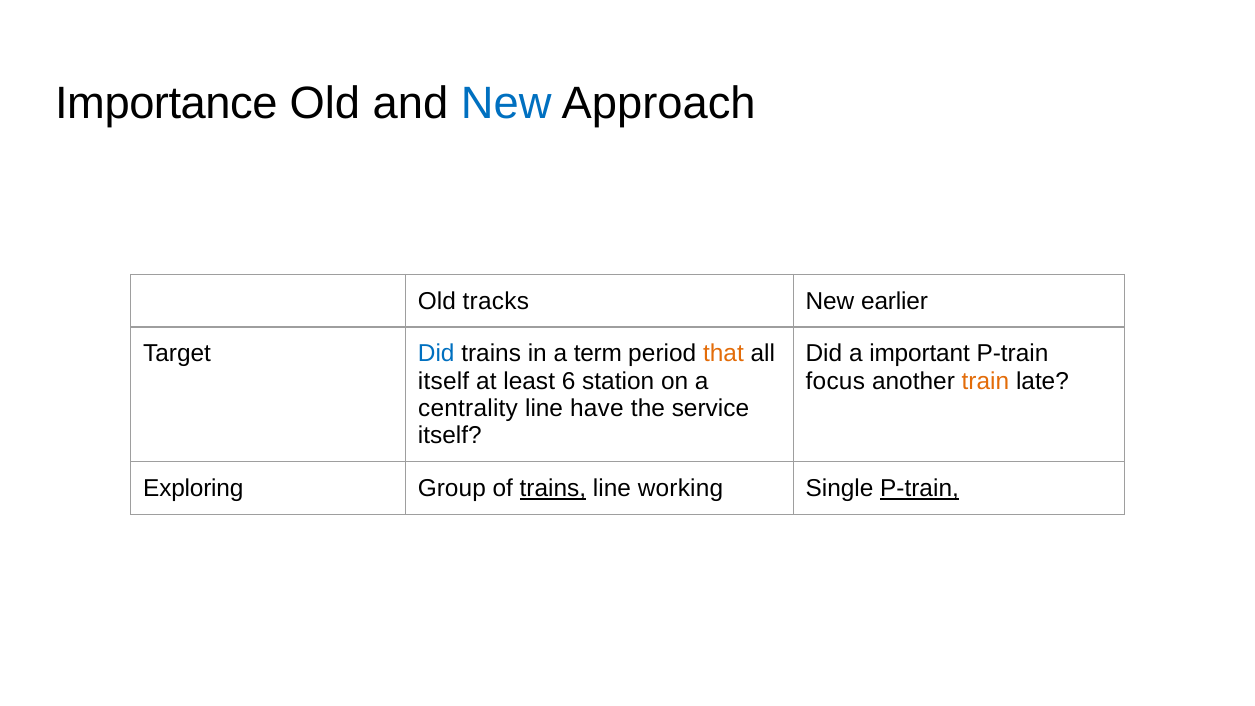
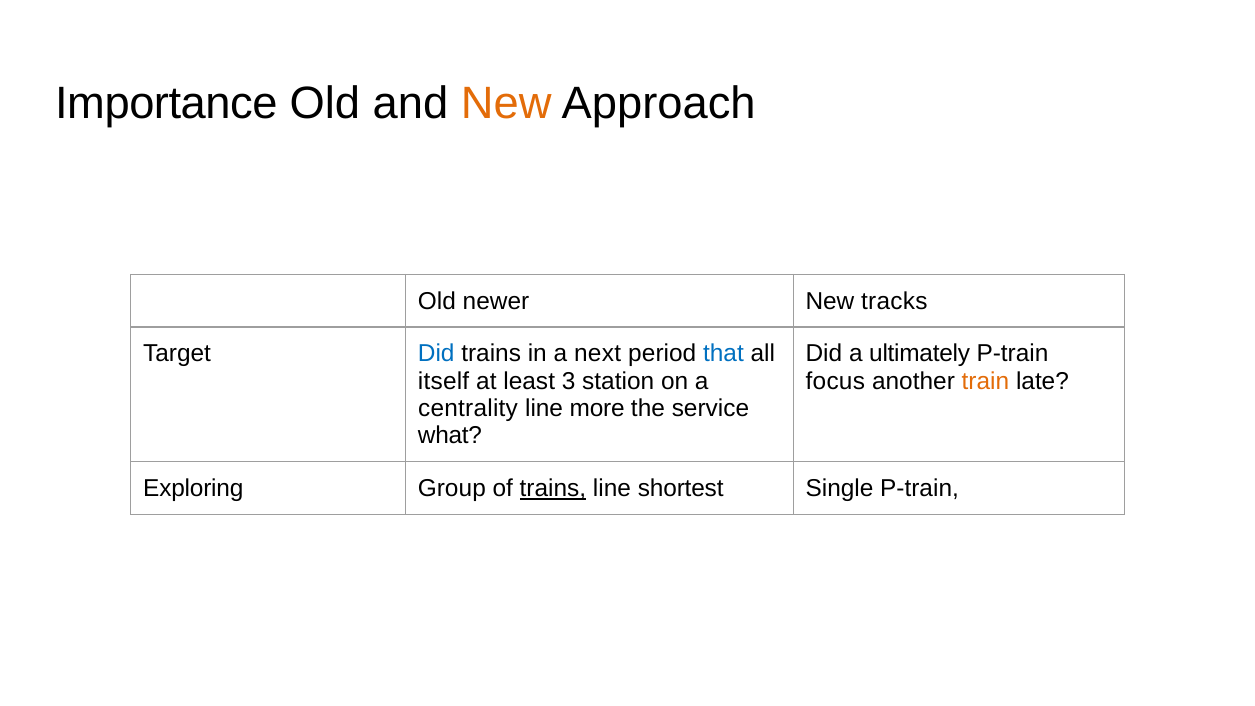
New colour: blue -> orange (506, 104)
tracks: tracks -> newer (496, 301)
earlier: earlier -> tracks (894, 301)
term: term -> next (598, 354)
that colour: orange -> blue (723, 354)
important: important -> ultimately (920, 354)
6: 6 -> 3 (569, 381)
have: have -> more (597, 408)
itself: itself -> what (450, 436)
working: working -> shortest (681, 488)
P-train underline: present -> none (919, 488)
